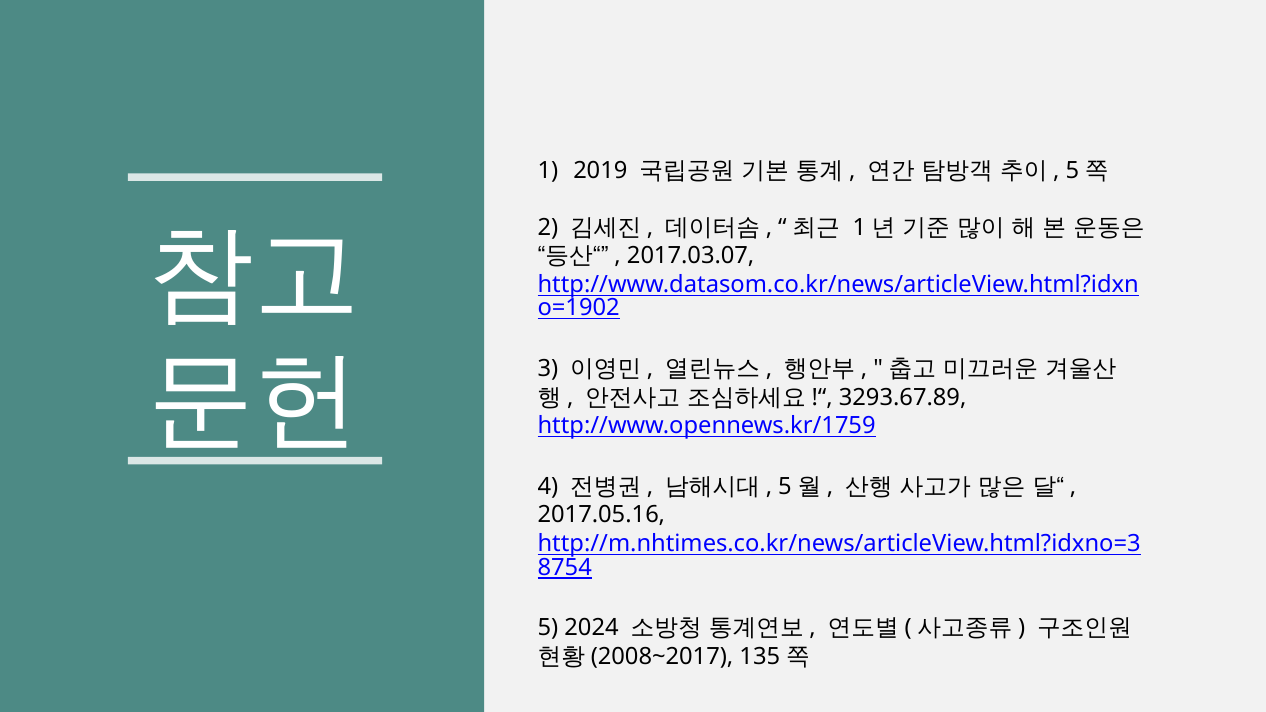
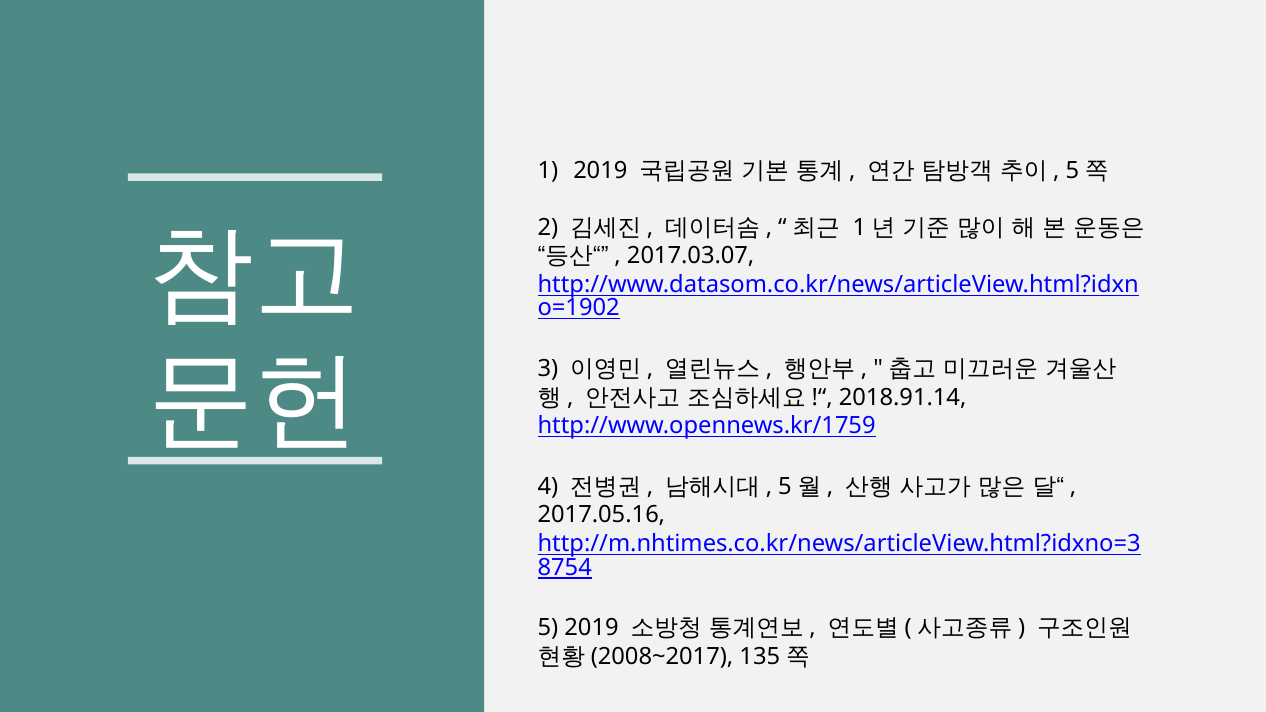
3293.67.89: 3293.67.89 -> 2018.91.14 (903, 397)
5 2024: 2024 -> 2019 (592, 628)
